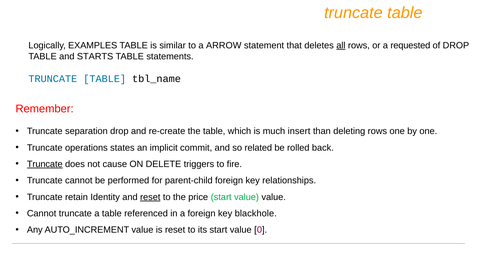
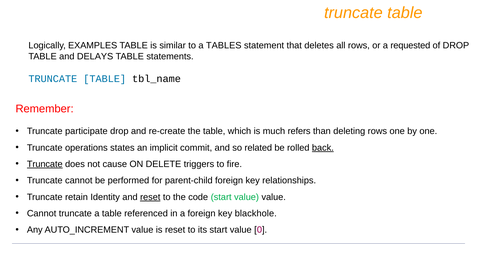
ARROW: ARROW -> TABLES (224, 45)
all underline: present -> none (341, 45)
STARTS: STARTS -> DELAYS (95, 56)
separation: separation -> participate (86, 131)
insert: insert -> refers (299, 131)
back underline: none -> present (323, 148)
price: price -> code (198, 197)
